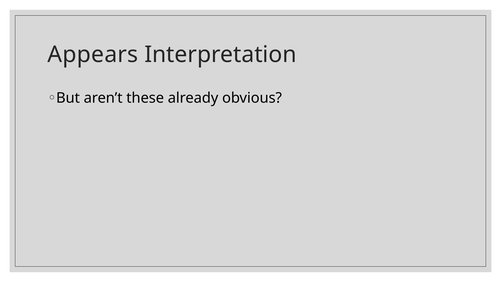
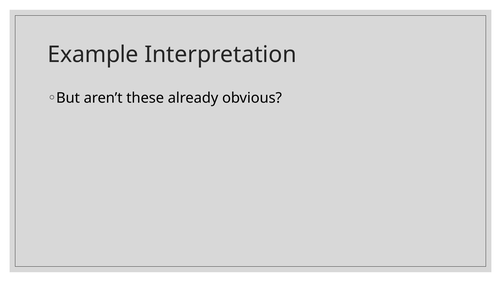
Appears: Appears -> Example (93, 54)
